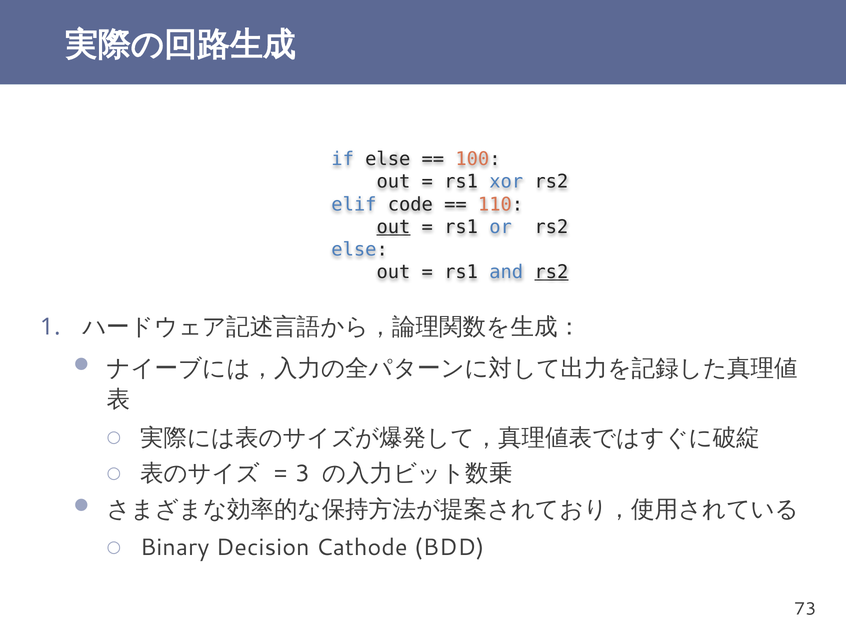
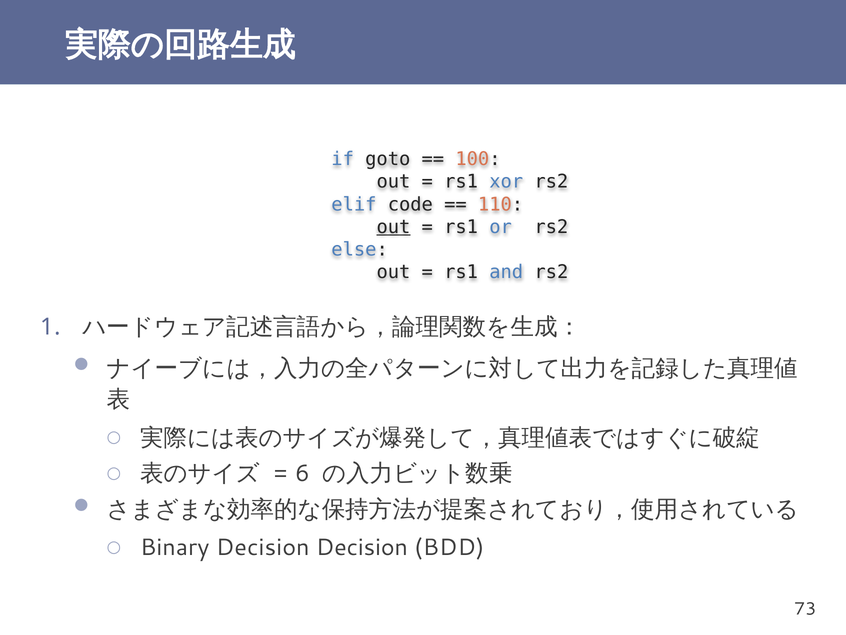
if else: else -> goto (388, 159)
rs2 underline: present -> none (551, 272)
3: 3 -> 6 (302, 473)
Decision Cathode: Cathode -> Decision (362, 547)
